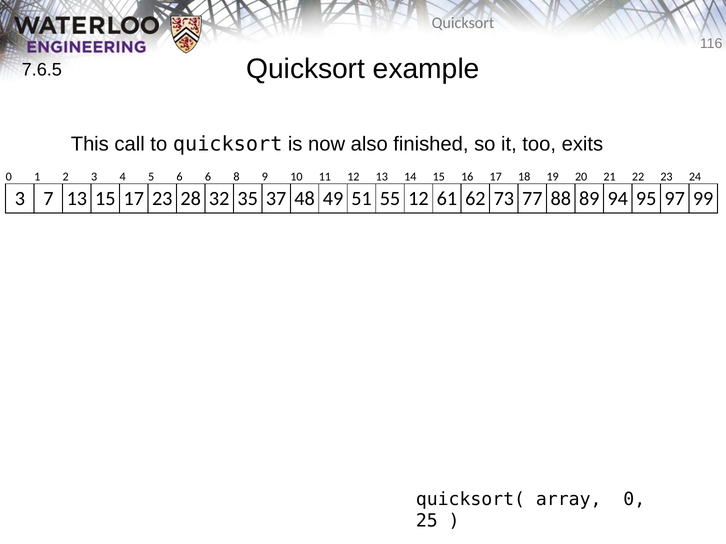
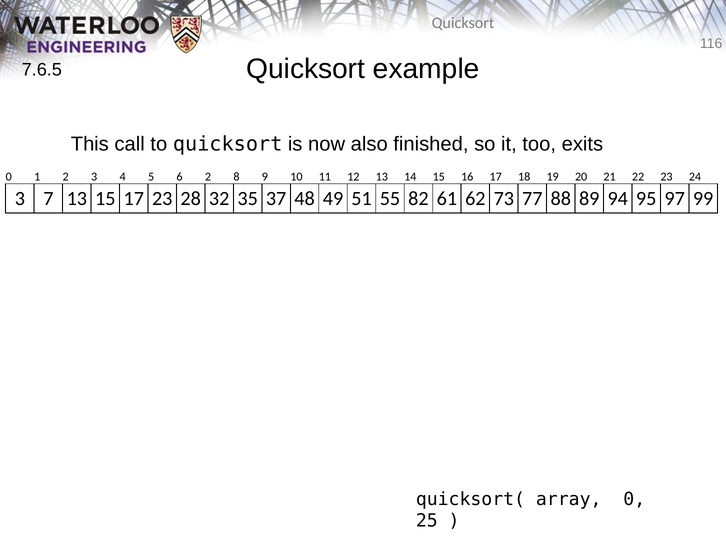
6 6: 6 -> 2 (208, 177)
55 12: 12 -> 82 (418, 199)
